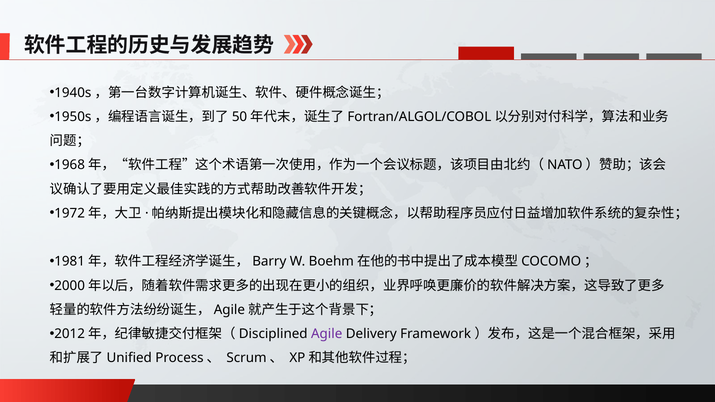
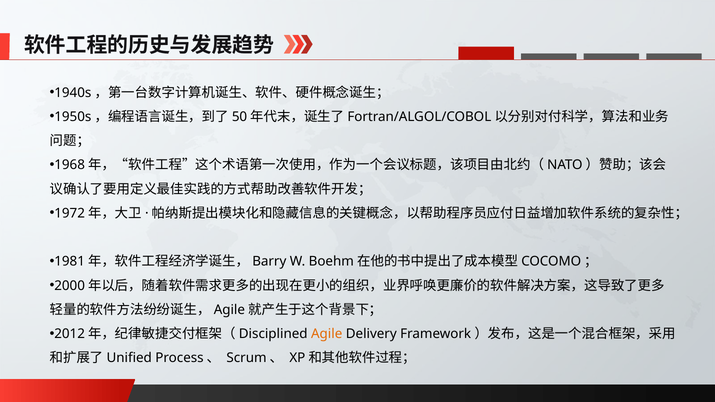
Agile colour: purple -> orange (327, 334)
